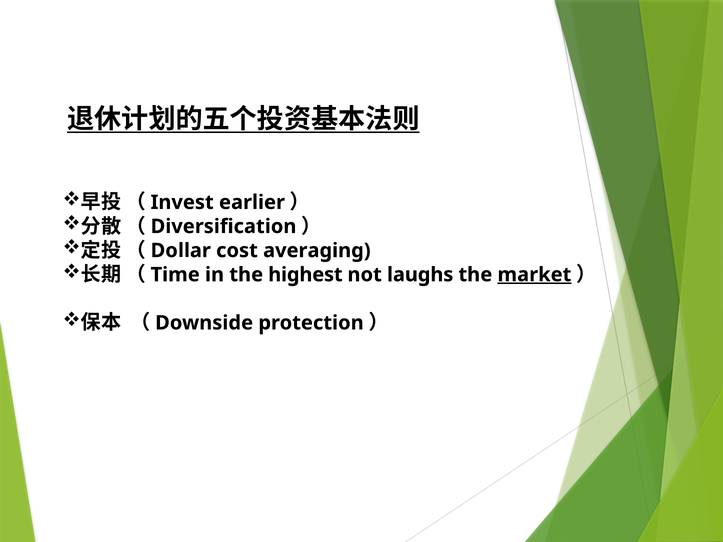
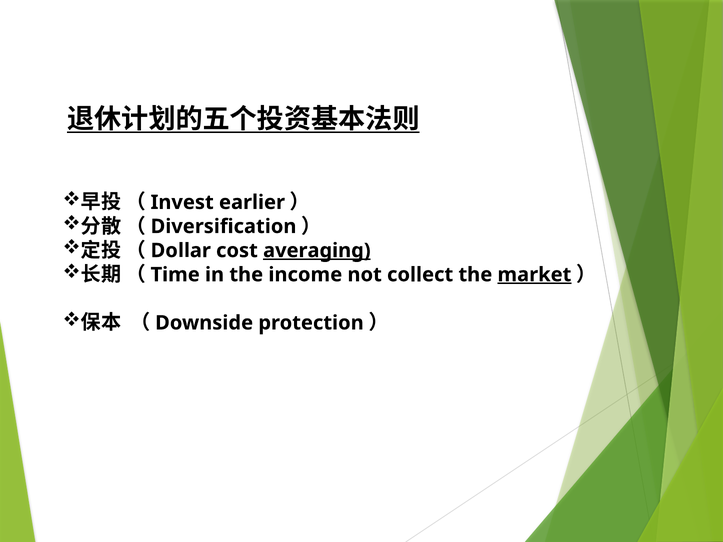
averaging underline: none -> present (317, 251)
highest: highest -> income (305, 275)
laughs: laughs -> collect (420, 275)
